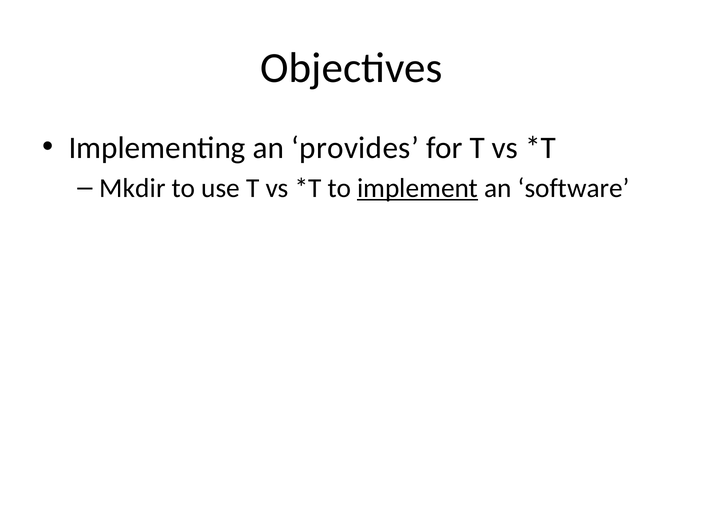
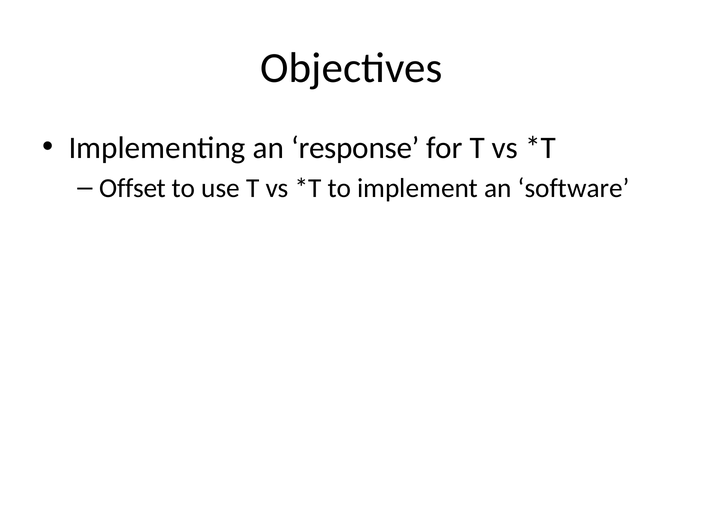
provides: provides -> response (355, 148)
Mkdir: Mkdir -> Offset (133, 188)
implement underline: present -> none (418, 188)
